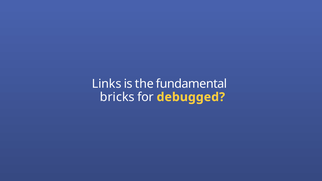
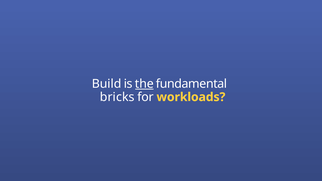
Links: Links -> Build (107, 84)
the underline: none -> present (144, 84)
debugged: debugged -> workloads (191, 97)
